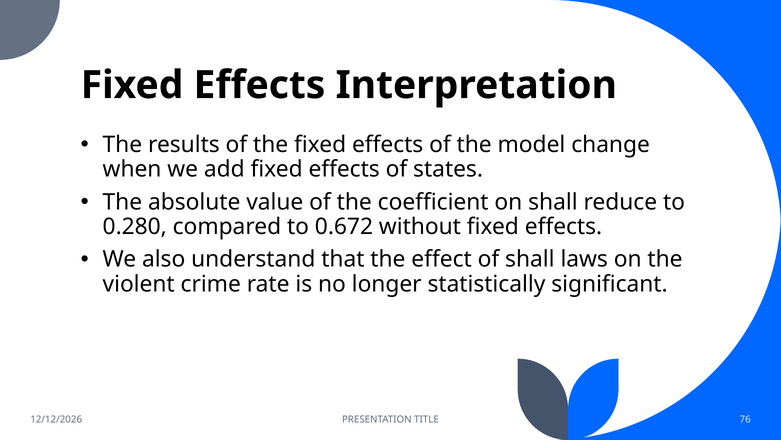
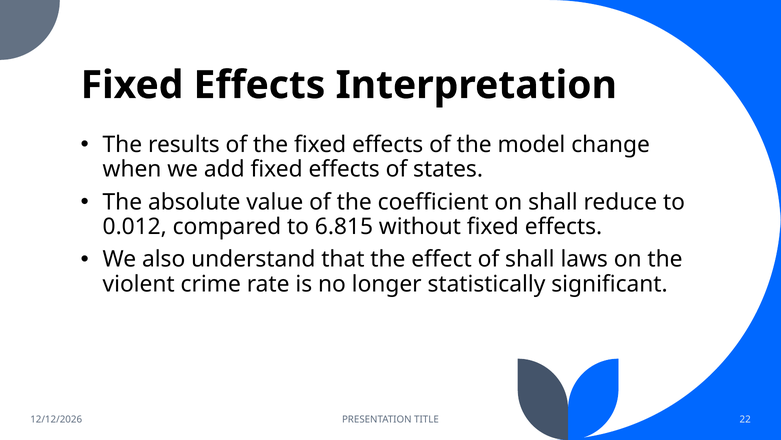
0.280: 0.280 -> 0.012 (135, 226)
0.672: 0.672 -> 6.815 (344, 226)
76: 76 -> 22 (745, 419)
